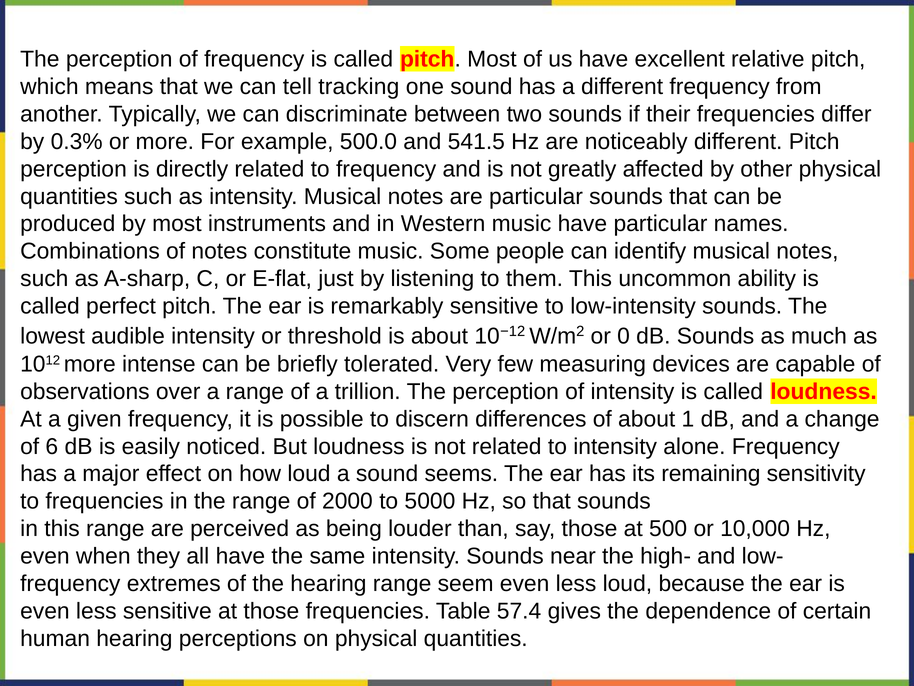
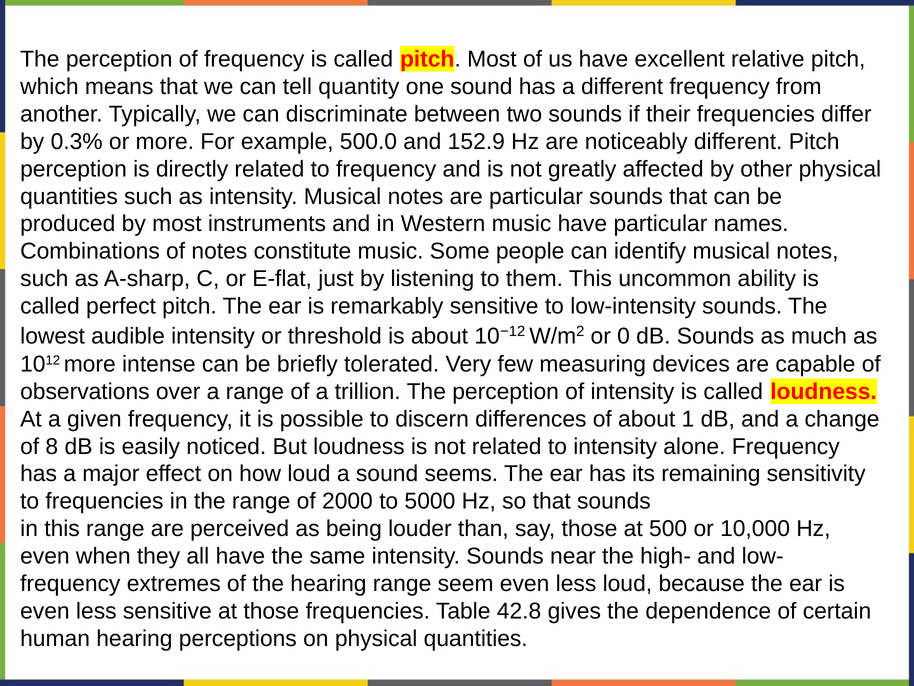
tracking: tracking -> quantity (359, 87)
541.5: 541.5 -> 152.9 (476, 142)
6: 6 -> 8 (52, 446)
57.4: 57.4 -> 42.8 (519, 611)
